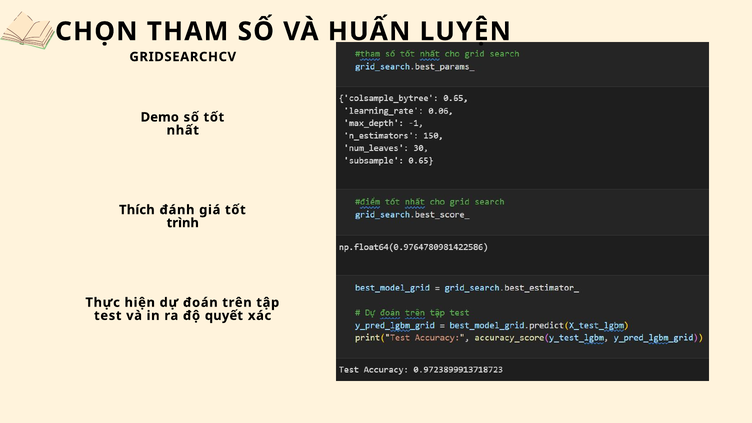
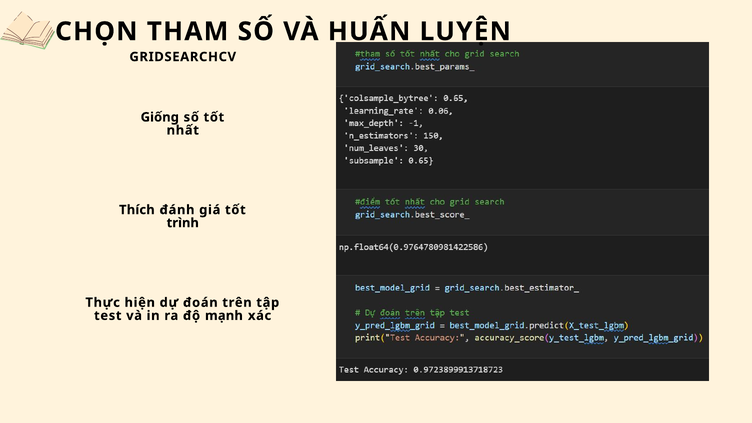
Demo: Demo -> Giống (160, 117)
quyết: quyết -> mạnh (224, 316)
